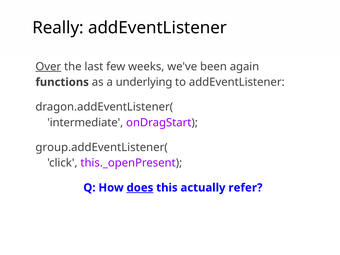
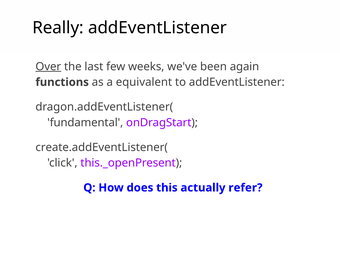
underlying: underlying -> equivalent (144, 82)
intermediate: intermediate -> fundamental (85, 123)
group.addEventListener(: group.addEventListener( -> create.addEventListener( (102, 147)
does underline: present -> none (140, 188)
